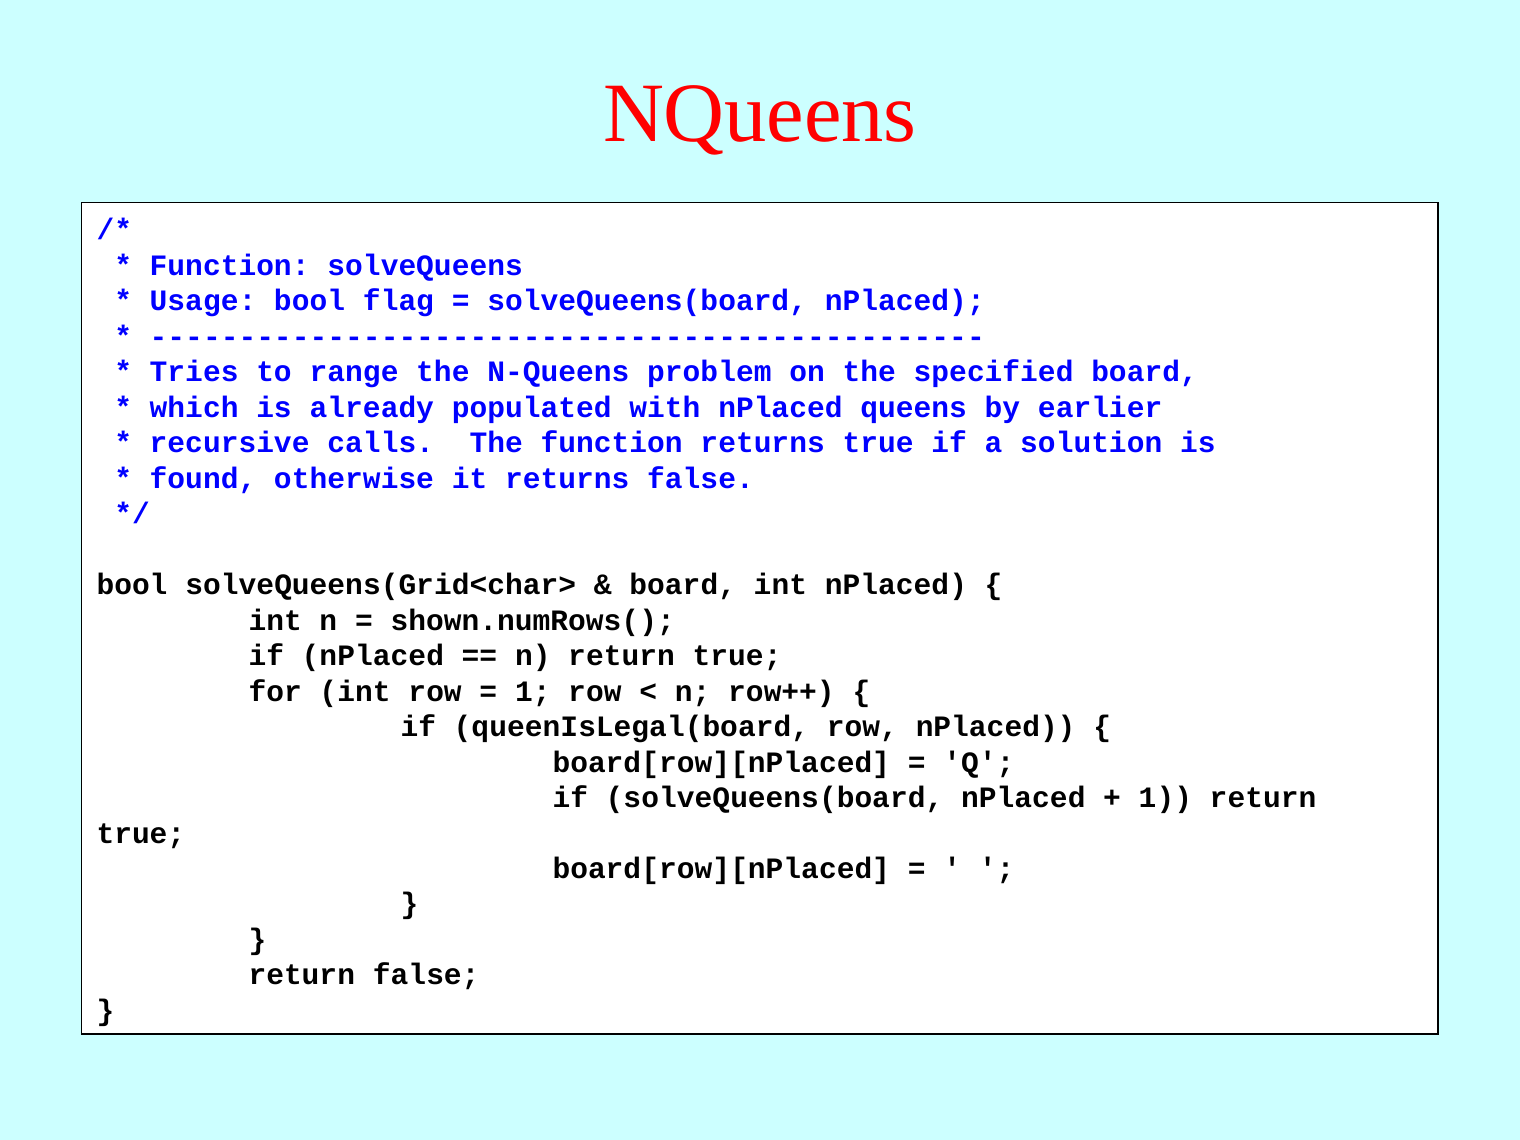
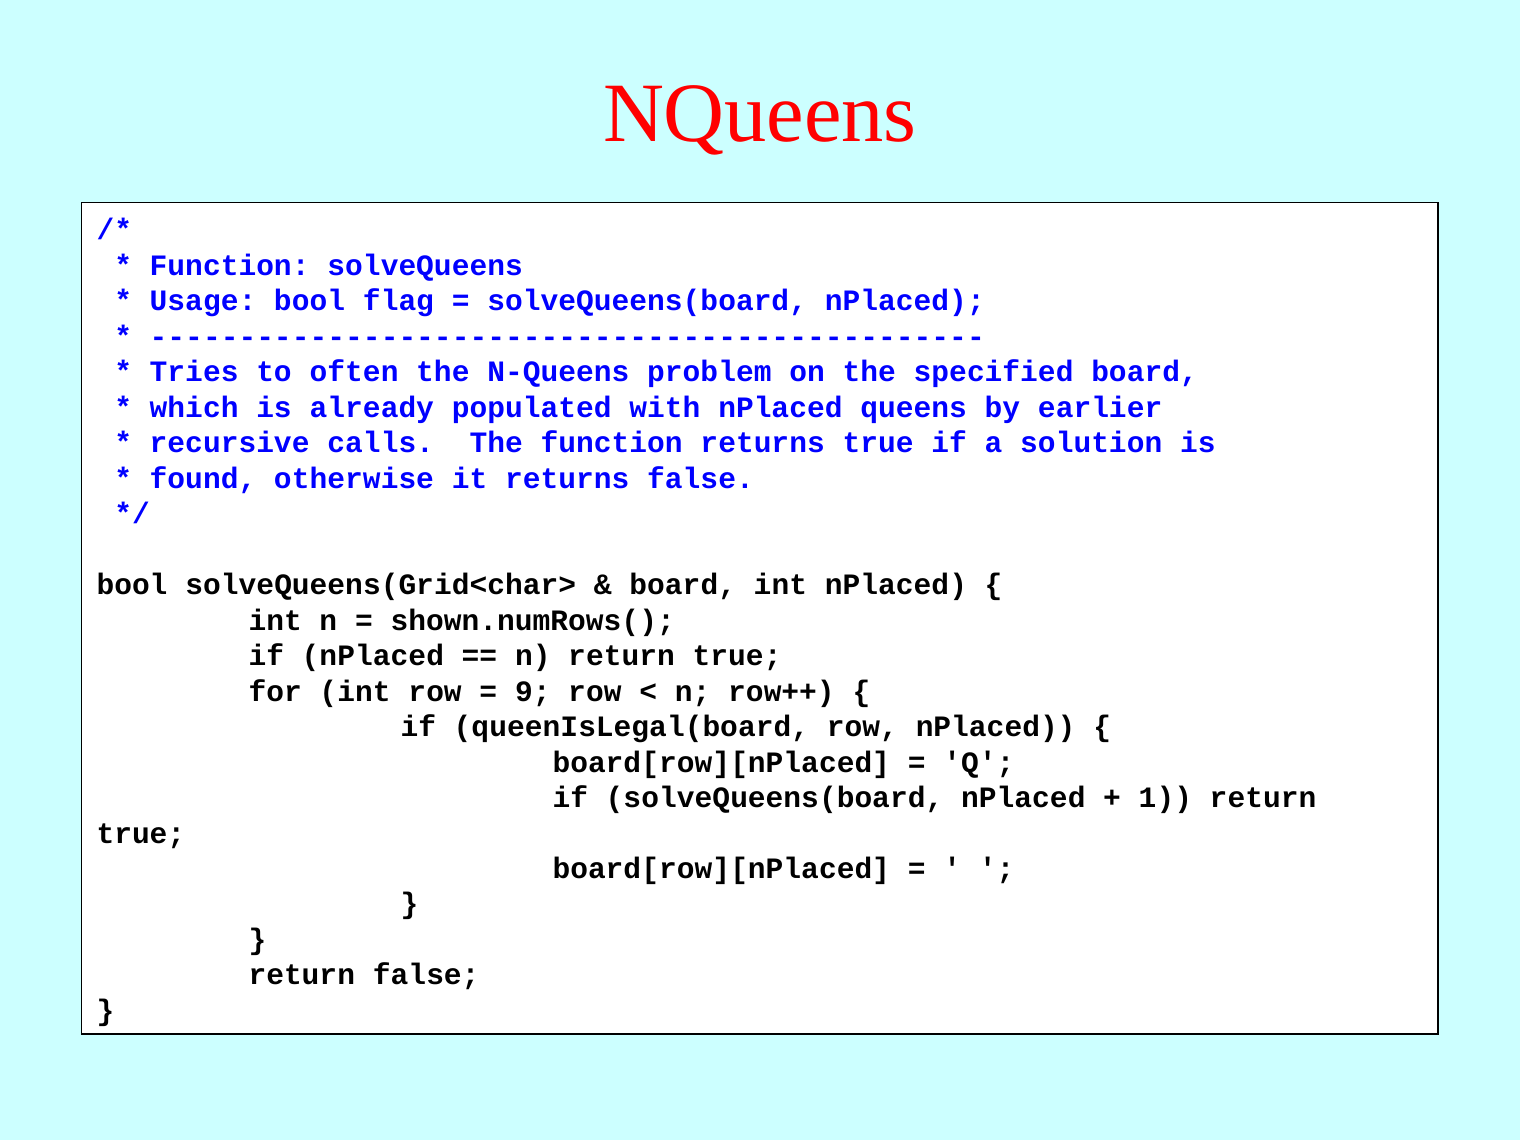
range: range -> often (354, 372)
1: 1 -> 9 (533, 691)
